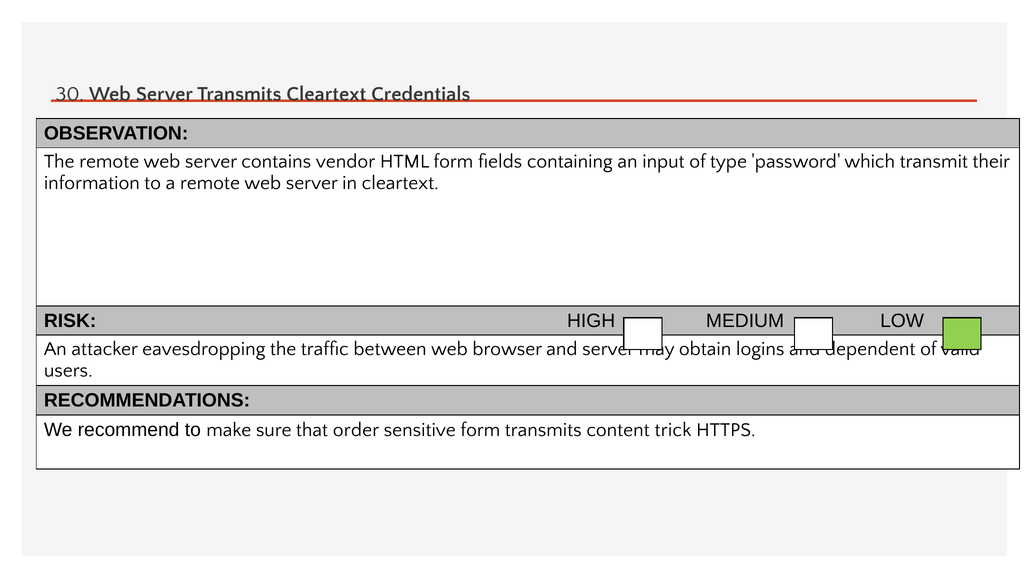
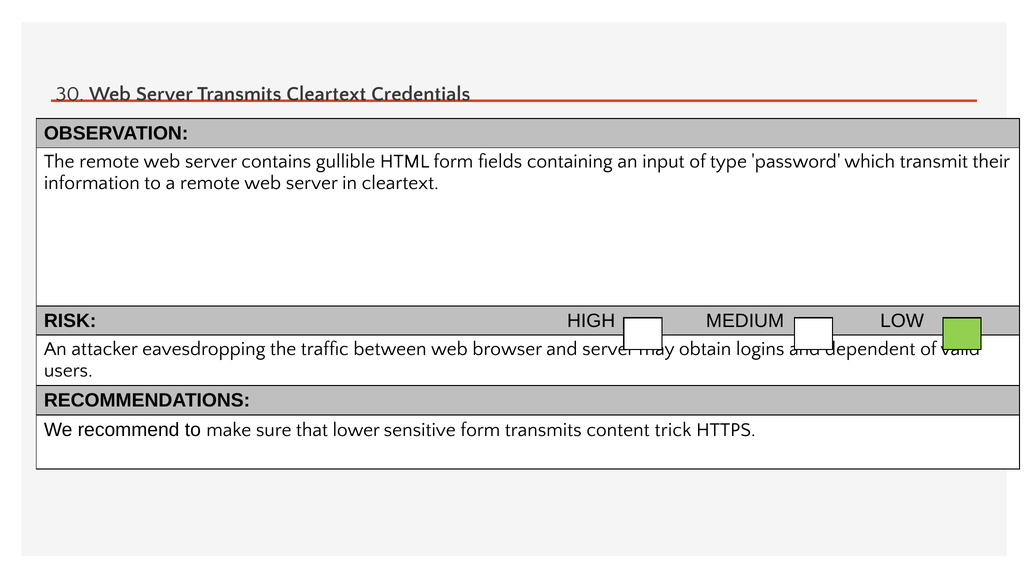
vendor: vendor -> gullible (346, 162)
order: order -> lower (356, 430)
